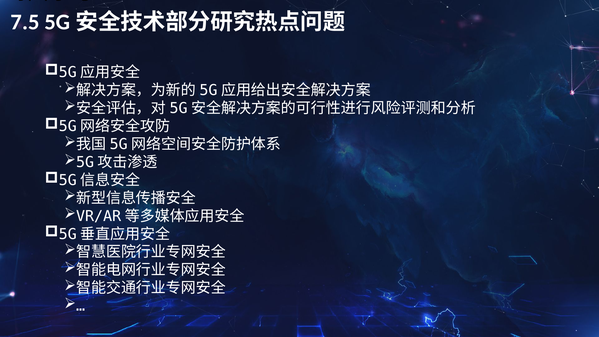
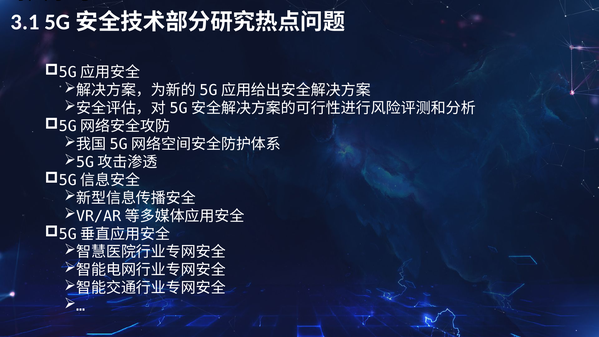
7.5: 7.5 -> 3.1 (25, 22)
